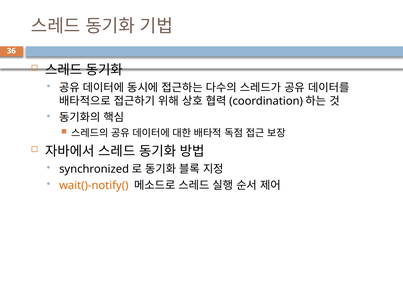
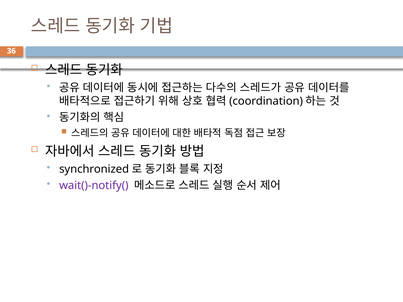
wait()-notify( colour: orange -> purple (94, 186)
